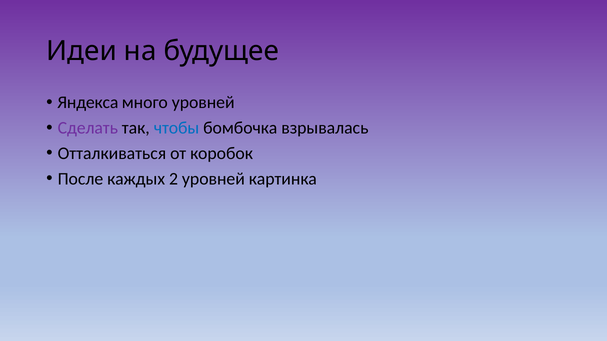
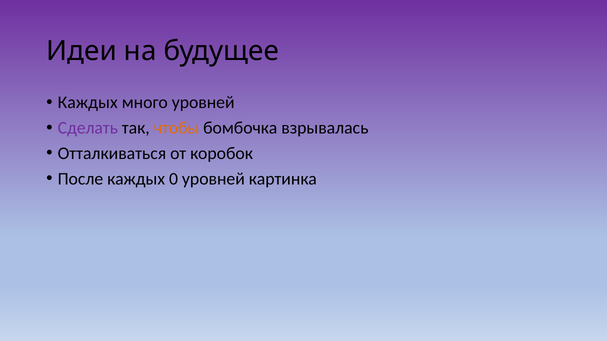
Яндекса: Яндекса -> Каждых (88, 103)
чтобы colour: blue -> orange (177, 128)
2: 2 -> 0 (174, 179)
